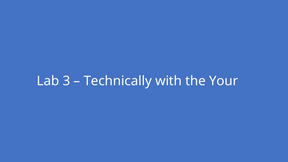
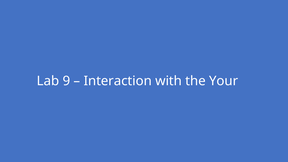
3: 3 -> 9 (66, 81)
Technically: Technically -> Interaction (118, 81)
